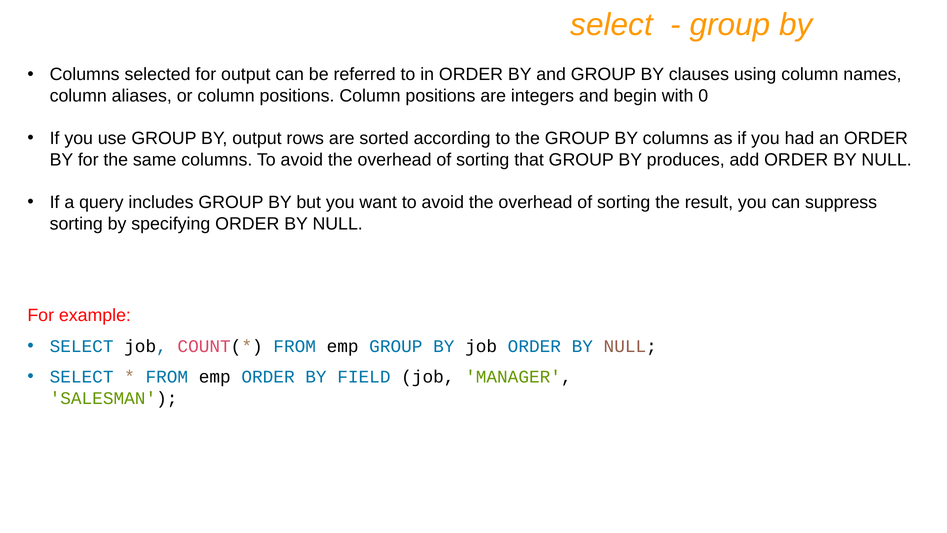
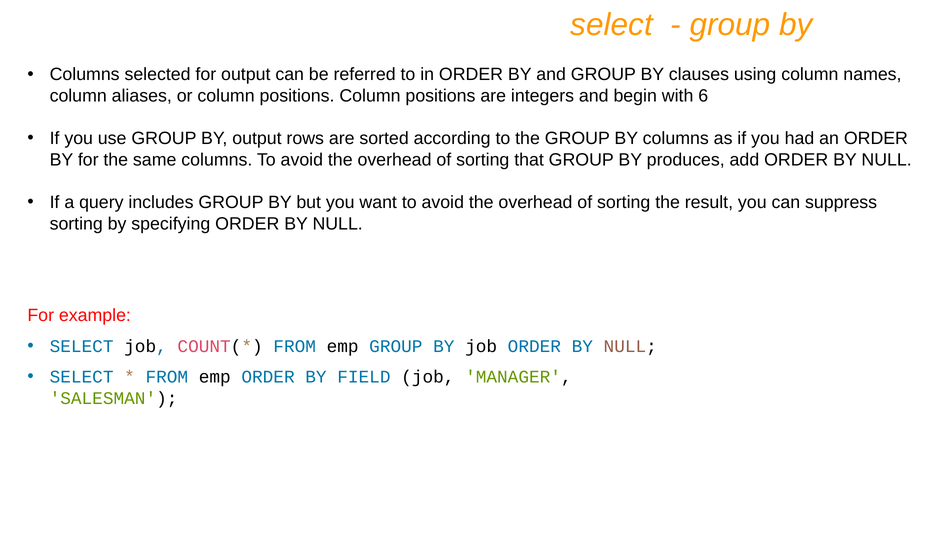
0: 0 -> 6 (703, 96)
